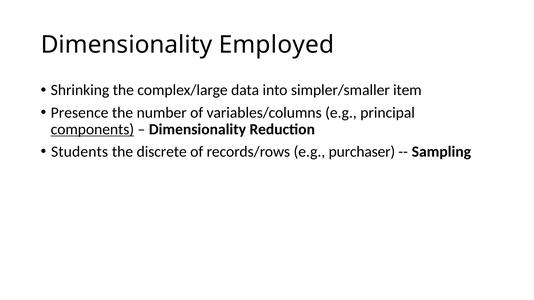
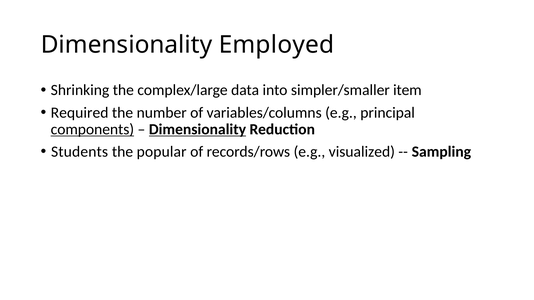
Presence: Presence -> Required (80, 113)
Dimensionality underline: none -> present (197, 129)
discrete: discrete -> popular (162, 152)
purchaser: purchaser -> visualized (362, 152)
